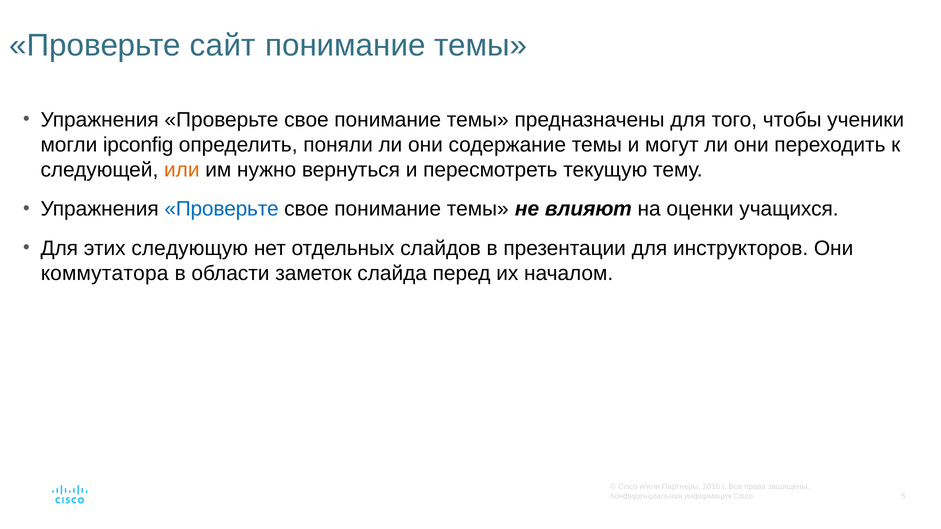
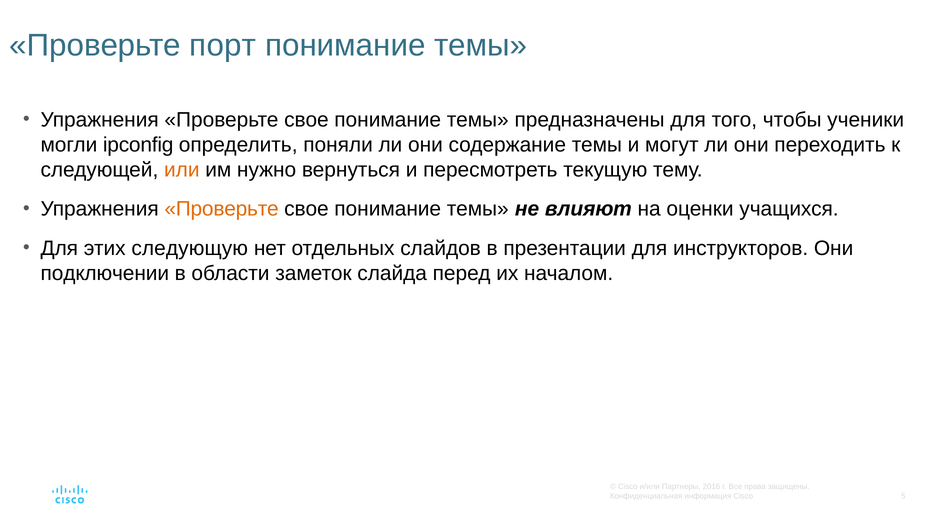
сайт: сайт -> порт (223, 45)
Проверьте colour: blue -> orange (222, 209)
коммутатора: коммутатора -> подключении (105, 273)
